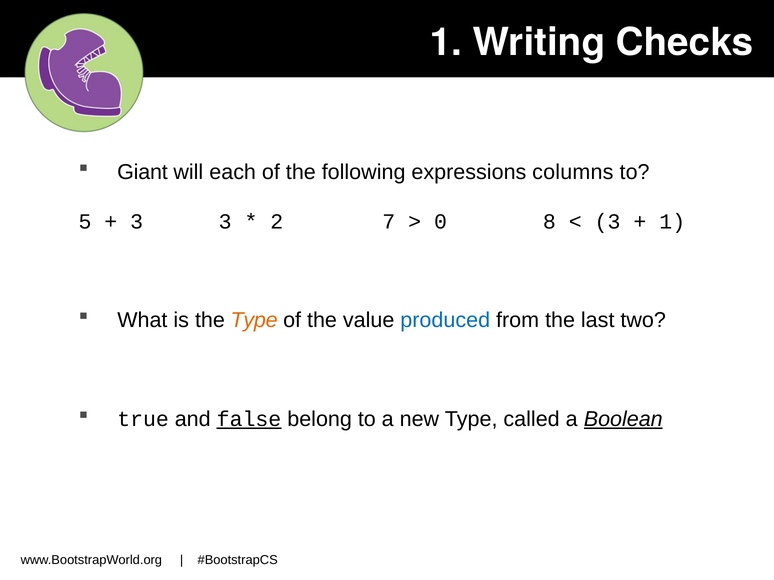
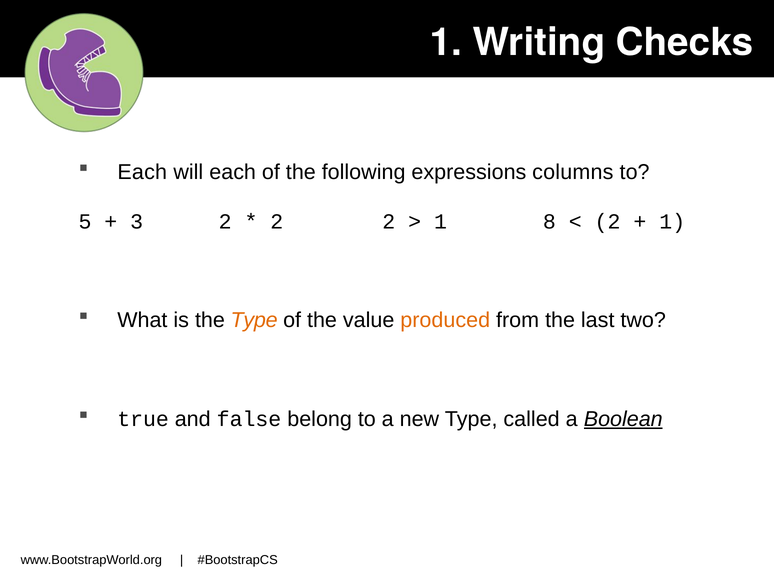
Giant: Giant -> Each (142, 172)
3 3: 3 -> 2 (225, 222)
2 7: 7 -> 2 (389, 222)
0: 0 -> 1 (440, 222)
3: 3 -> 2 (608, 222)
produced colour: blue -> orange (445, 321)
false underline: present -> none (249, 419)
